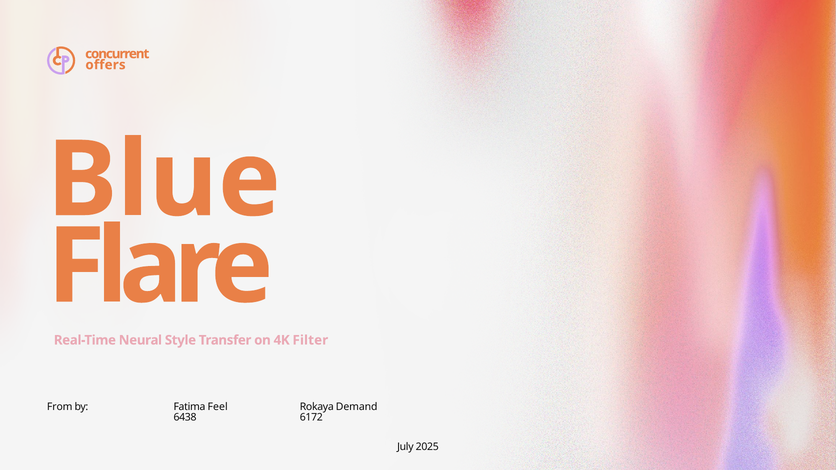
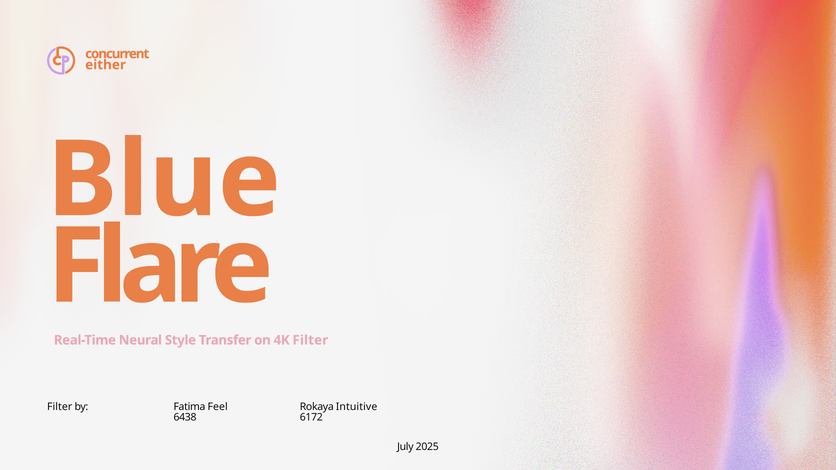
offers: offers -> either (106, 65)
From: From -> Filter (60, 407)
Demand: Demand -> Intuitive (357, 407)
